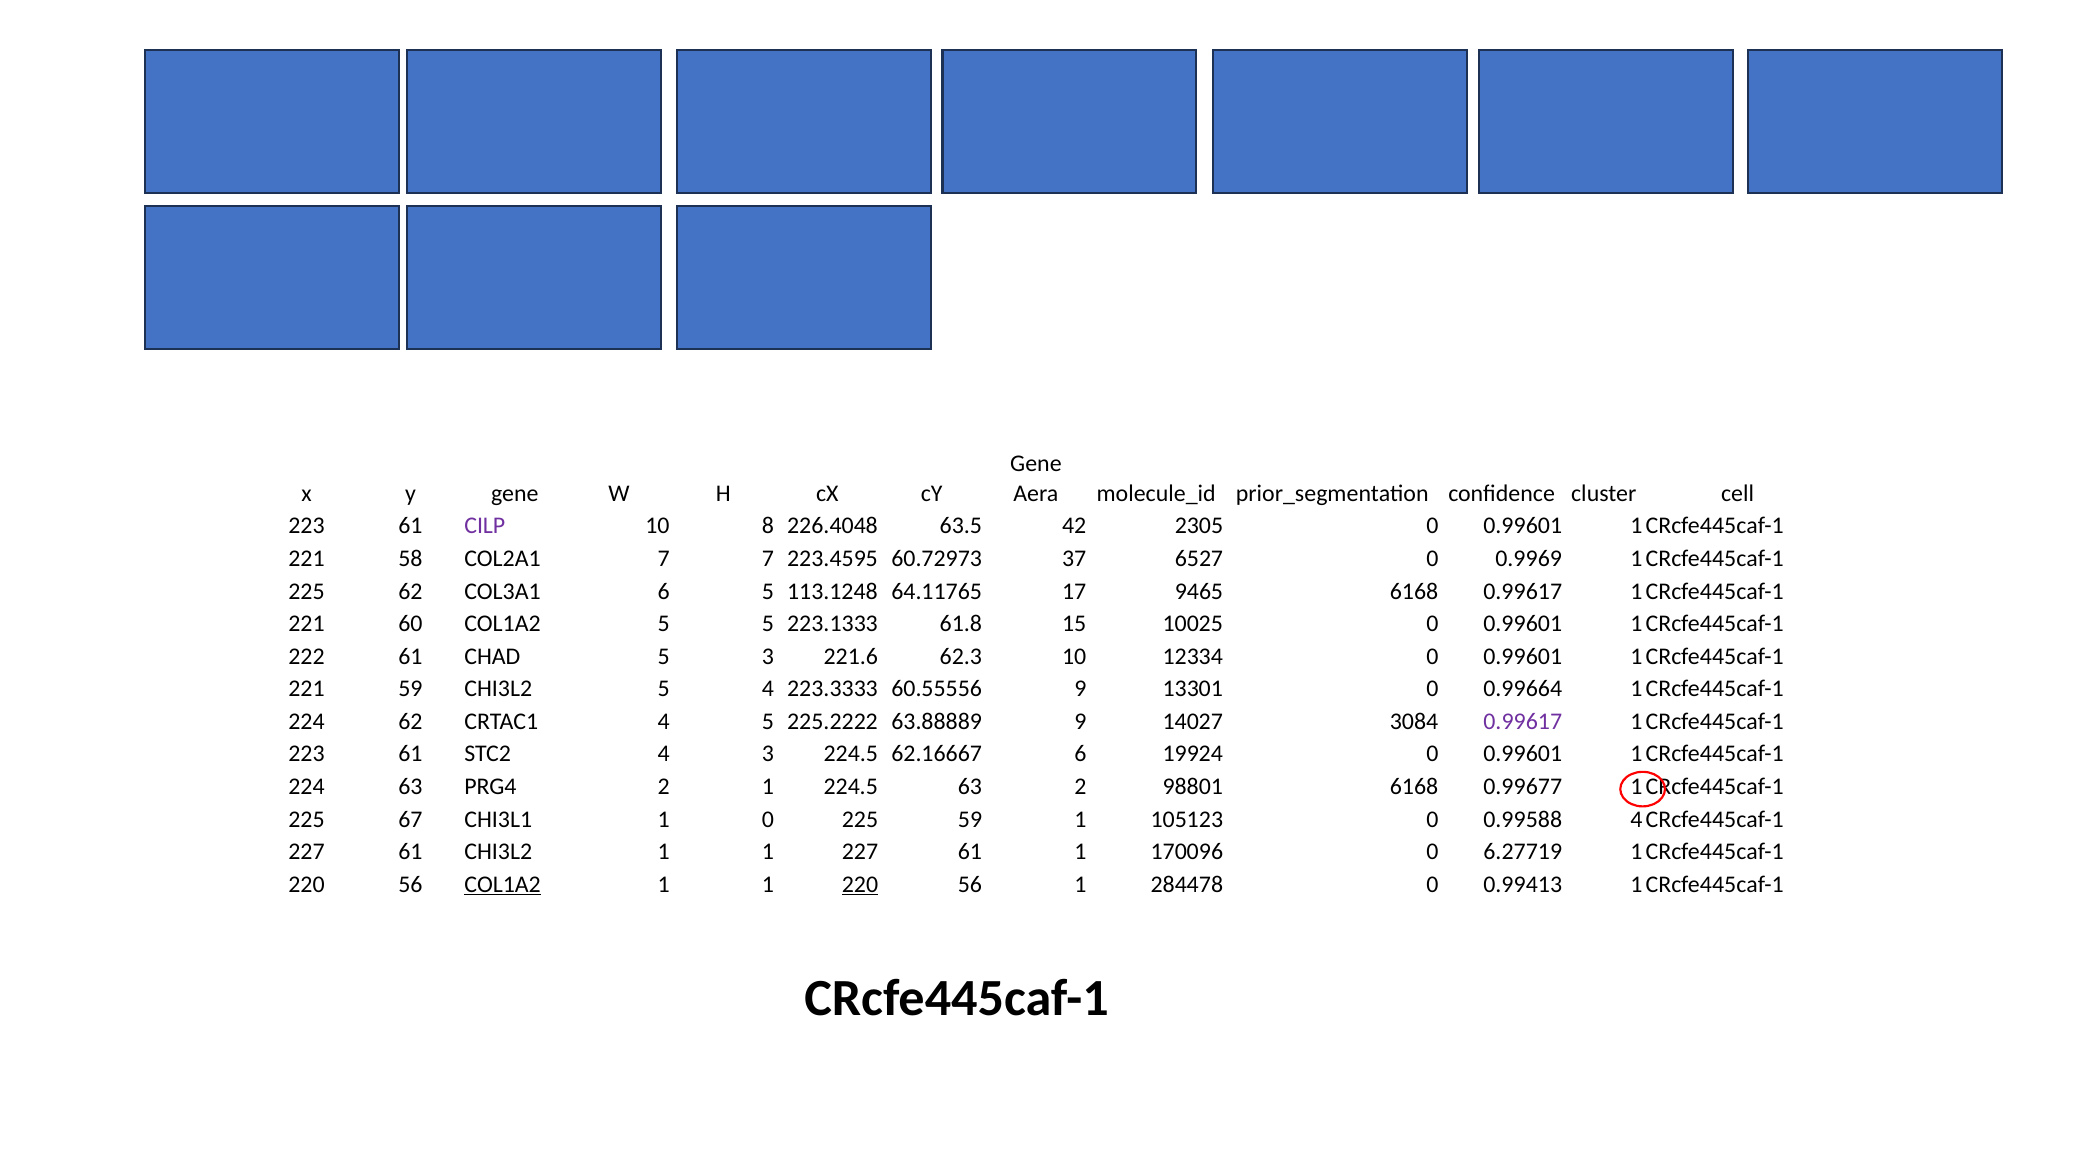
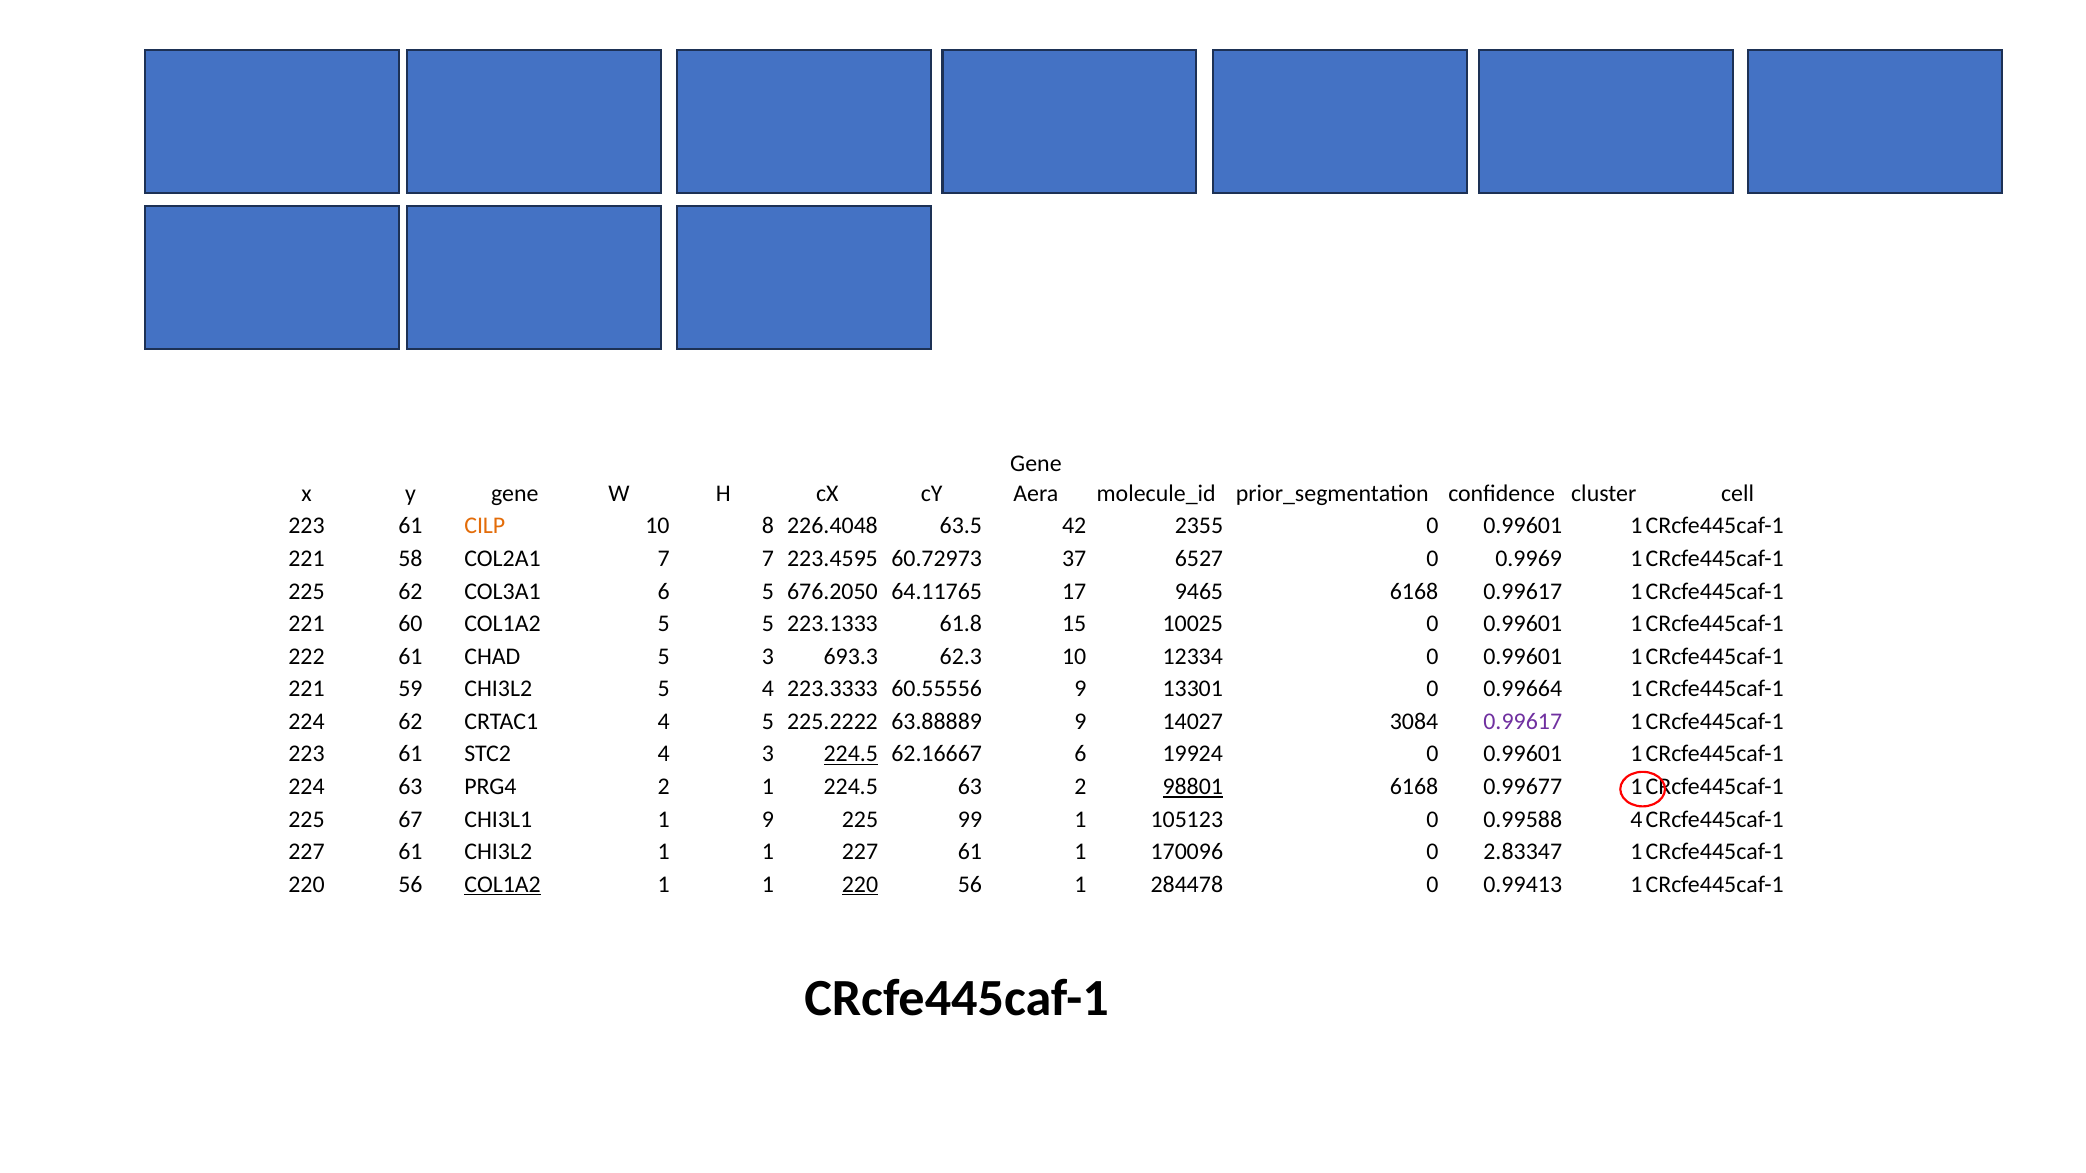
CILP colour: purple -> orange (485, 526)
2305: 2305 -> 2355 (1199, 526)
113.1248: 113.1248 -> 676.2050 (832, 591)
221.6: 221.6 -> 693.3 (851, 657)
224.5 underline: none -> present (851, 754)
98801 underline: none -> present (1193, 787)
1 0: 0 -> 9 (768, 819)
225 59: 59 -> 99 (970, 819)
6.27719: 6.27719 -> 2.83347 (1523, 852)
